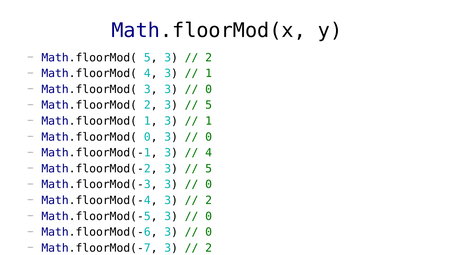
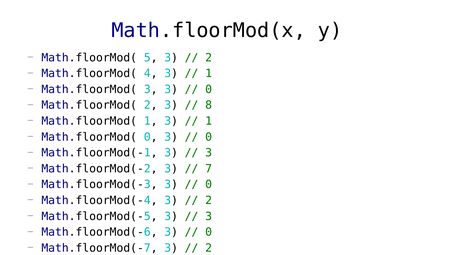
5: 5 -> 8 (209, 105)
4: 4 -> 3 (209, 153)
5: 5 -> 7 (209, 169)
0: 0 -> 3 (209, 217)
